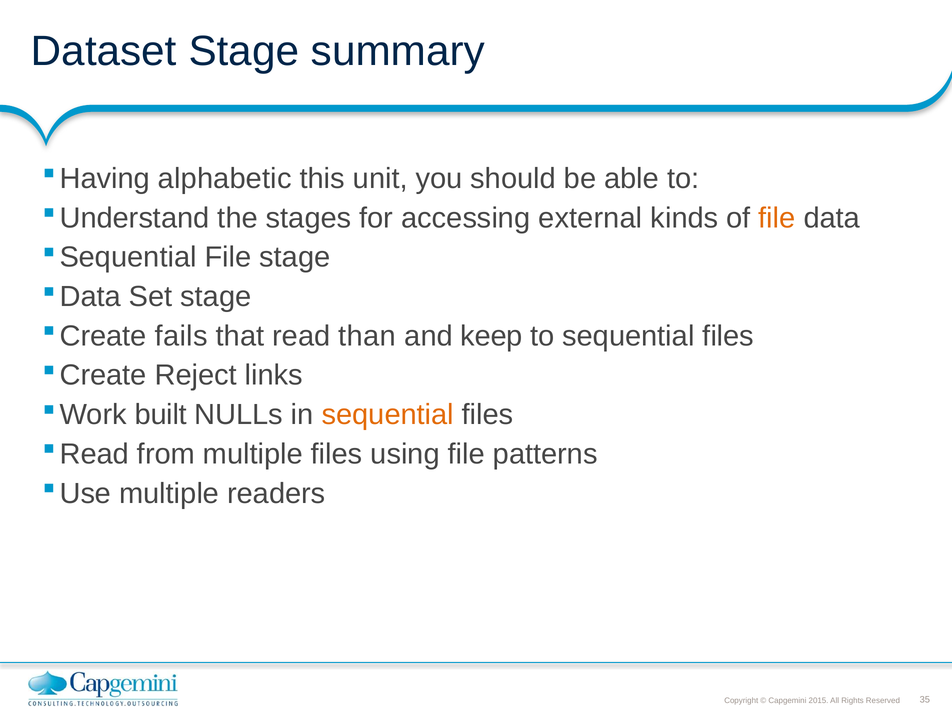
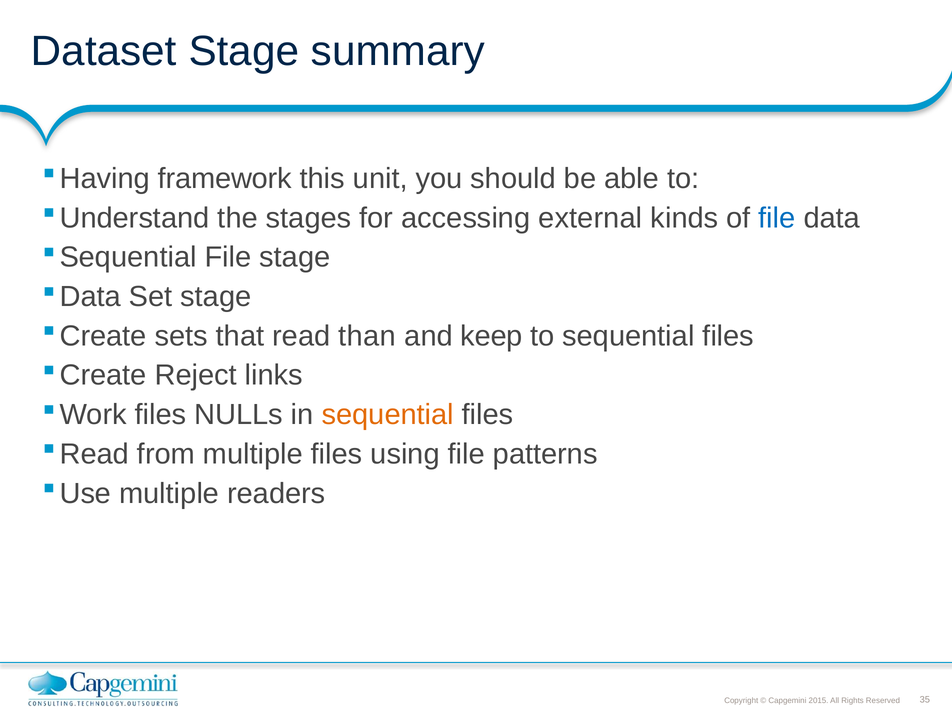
alphabetic: alphabetic -> framework (225, 179)
file colour: orange -> blue (777, 218)
fails: fails -> sets (181, 336)
built: built -> files (161, 415)
